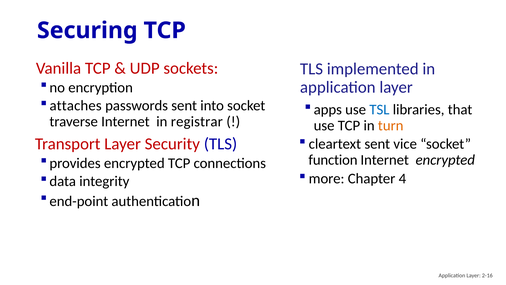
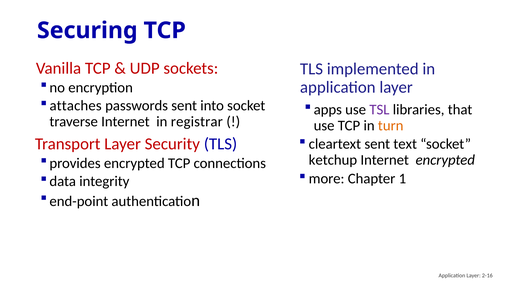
TSL colour: blue -> purple (379, 109)
vice: vice -> text (405, 144)
function: function -> ketchup (333, 160)
4: 4 -> 1 (402, 178)
